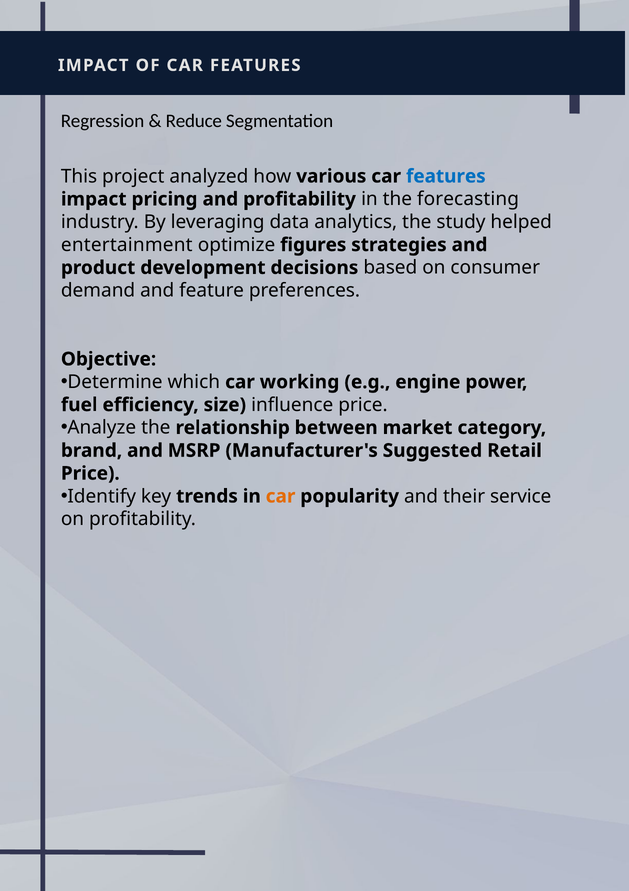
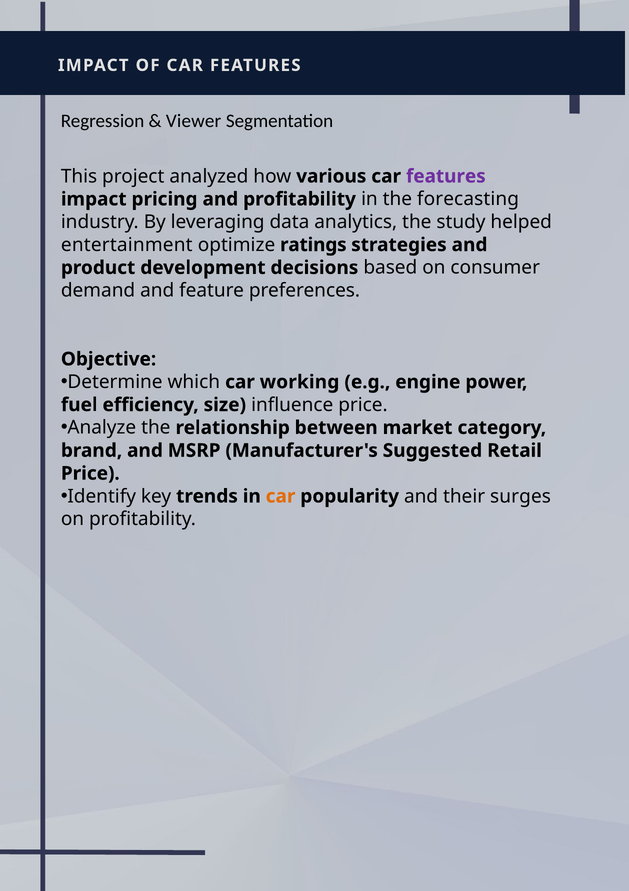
Reduce: Reduce -> Viewer (194, 121)
features colour: blue -> purple (446, 176)
figures: figures -> ratings (313, 245)
service: service -> surges (521, 496)
